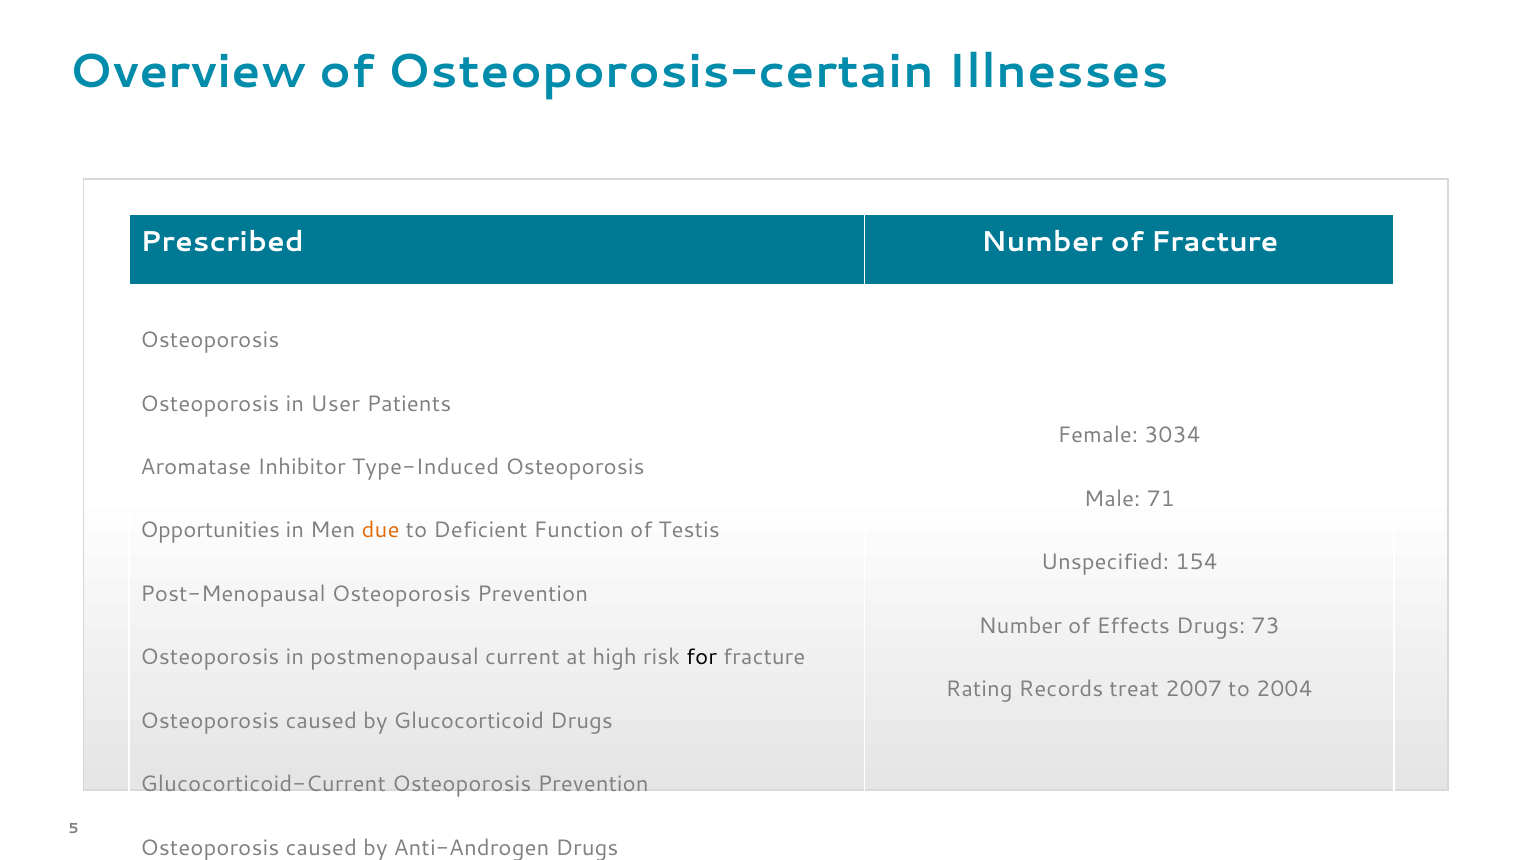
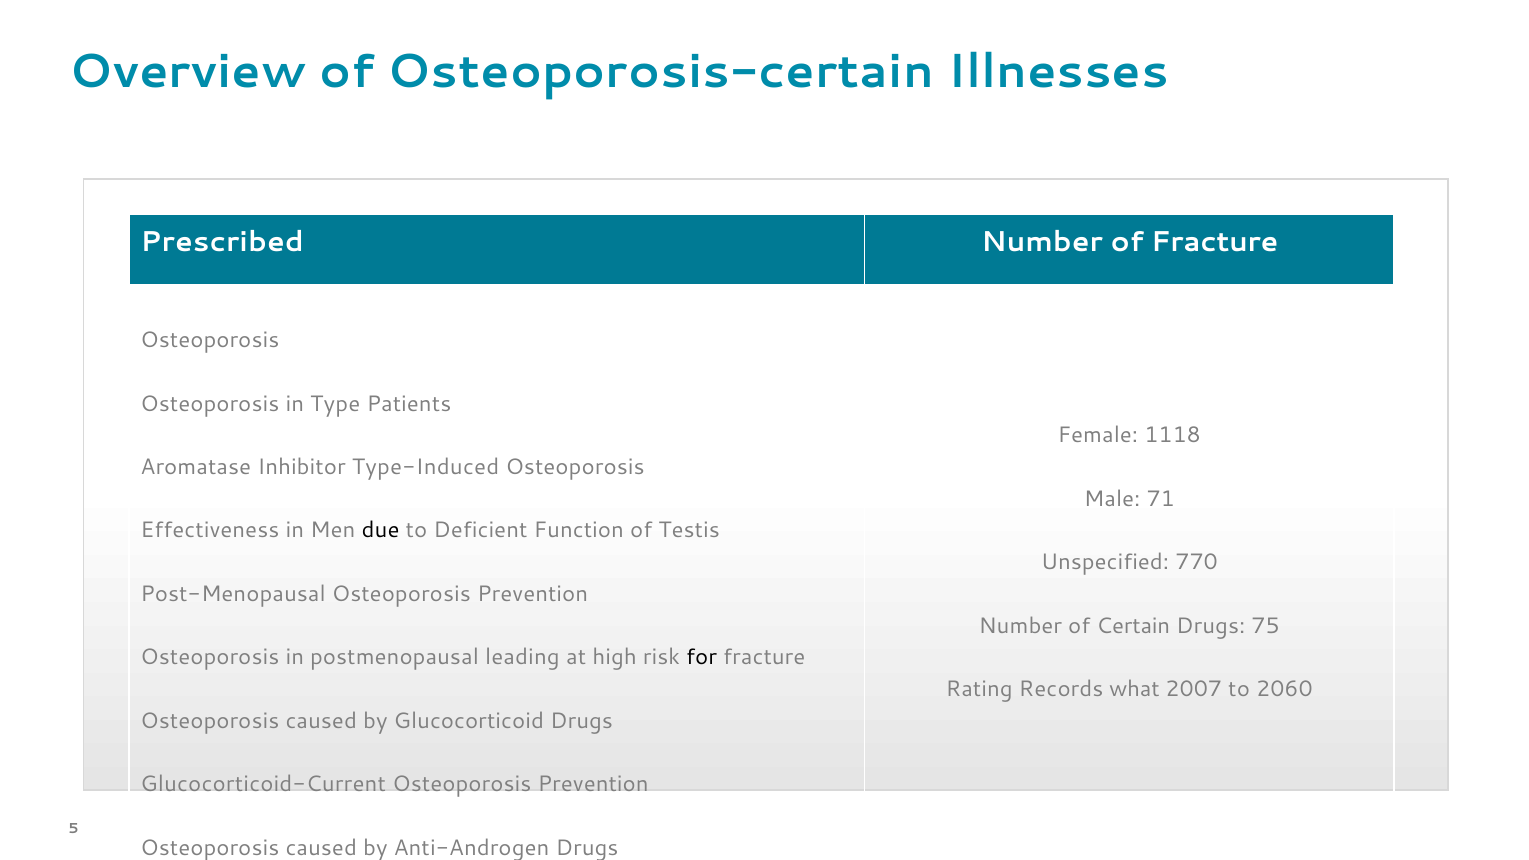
User: User -> Type (335, 404)
3034: 3034 -> 1118 (1173, 435)
Opportunities: Opportunities -> Effectiveness (210, 531)
due colour: orange -> black (381, 531)
154: 154 -> 770 (1197, 562)
Effects: Effects -> Certain (1133, 626)
73: 73 -> 75 (1266, 626)
current: current -> leading (522, 658)
treat: treat -> what (1134, 689)
2004: 2004 -> 2060 (1284, 689)
